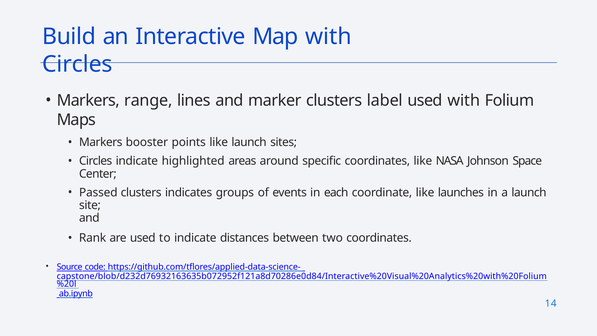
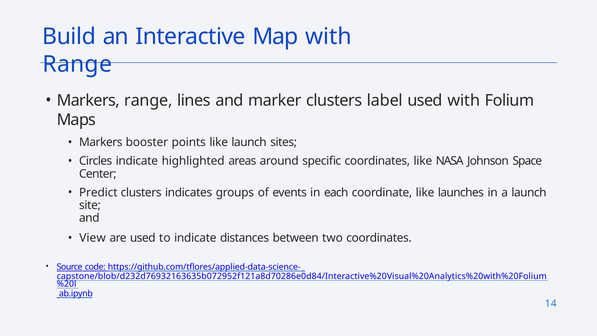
Circles: Circles -> Range (77, 64)
Passed: Passed -> Predict (98, 192)
Rank: Rank -> View (92, 238)
